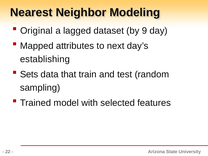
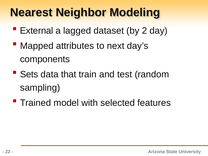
Original: Original -> External (37, 31)
9: 9 -> 2 (144, 31)
establishing: establishing -> components (45, 59)
